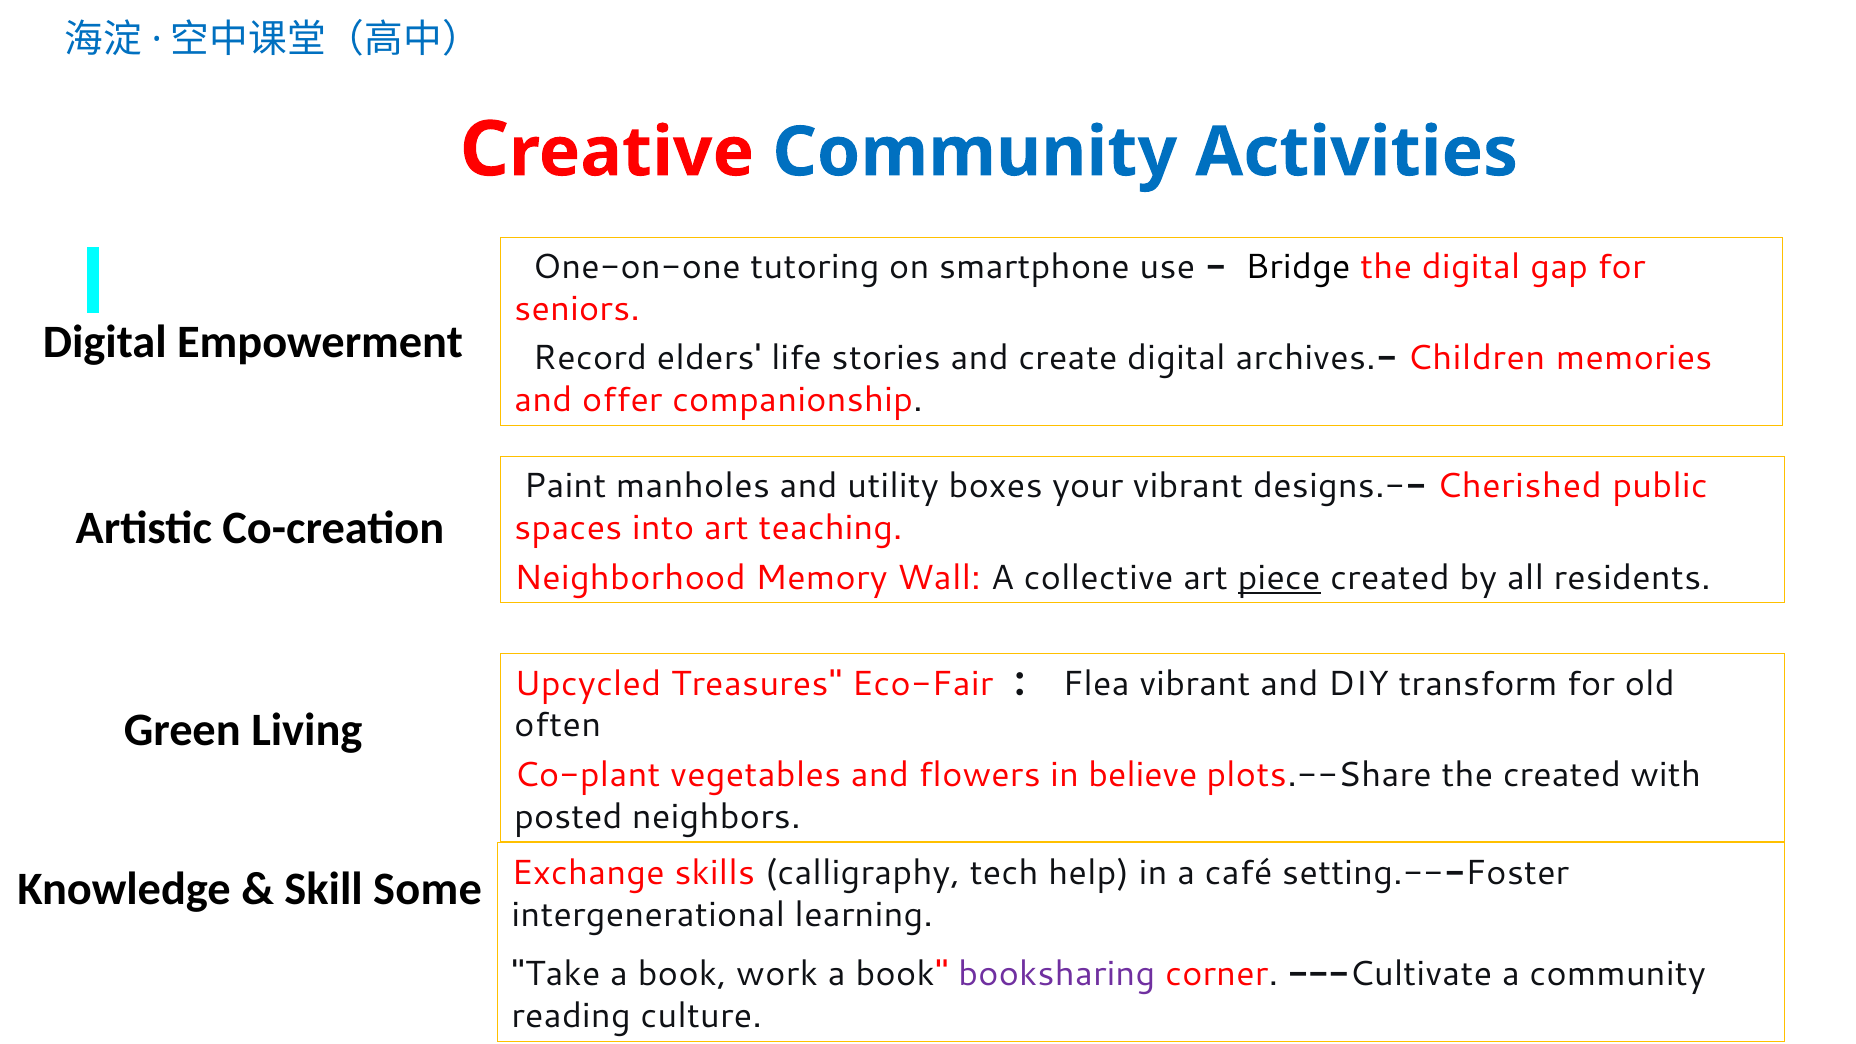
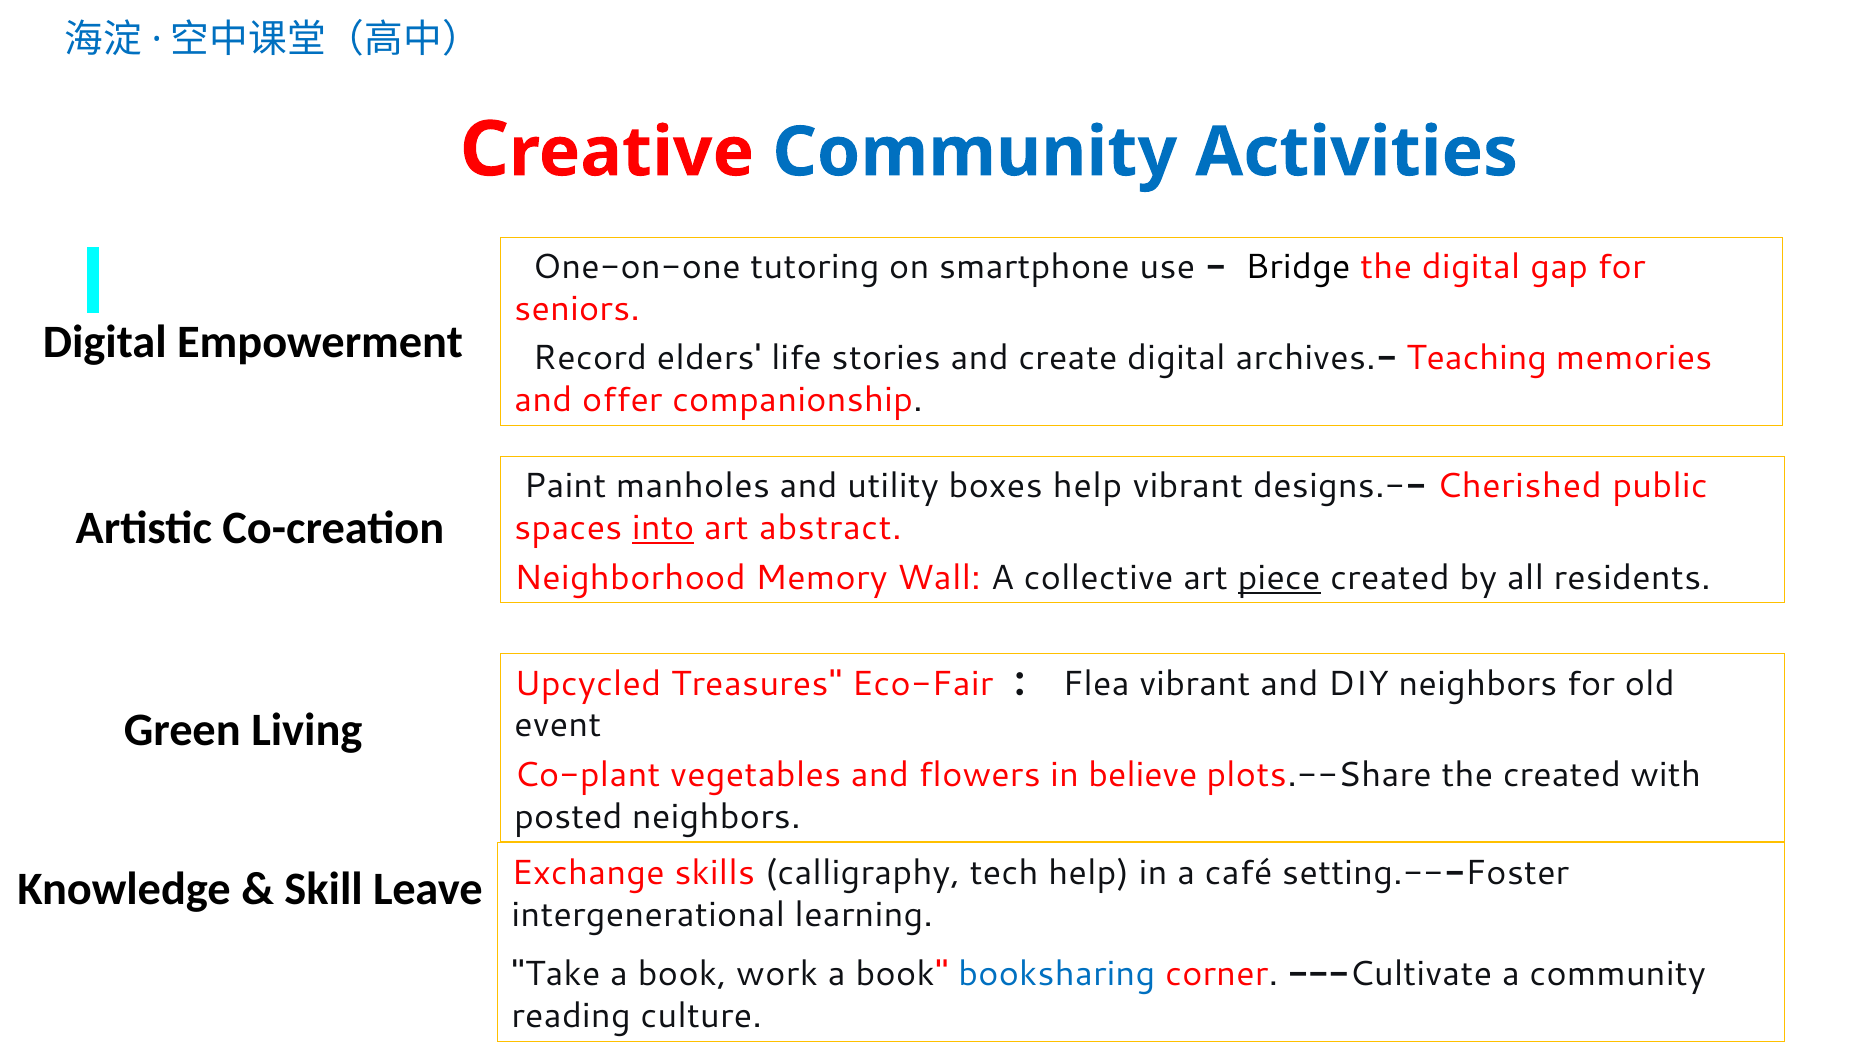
Children: Children -> Teaching (1477, 358)
boxes your: your -> help (1087, 486)
into underline: none -> present (663, 528)
teaching: teaching -> abstract (830, 528)
DIY transform: transform -> neighbors (1478, 684)
often: often -> event (558, 726)
Some: Some -> Leave (428, 889)
booksharing colour: purple -> blue (1057, 974)
